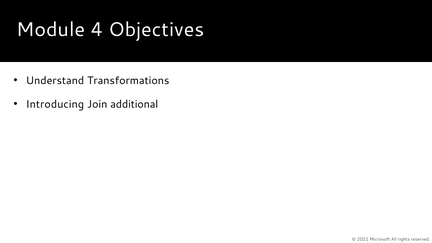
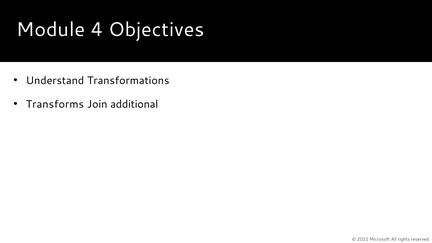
Introducing: Introducing -> Transforms (55, 104)
